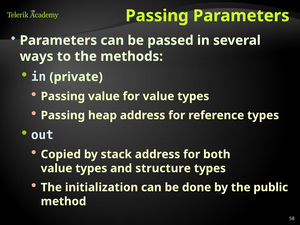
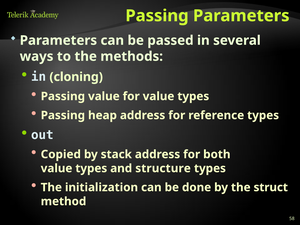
private: private -> cloning (76, 77)
public: public -> struct (271, 187)
